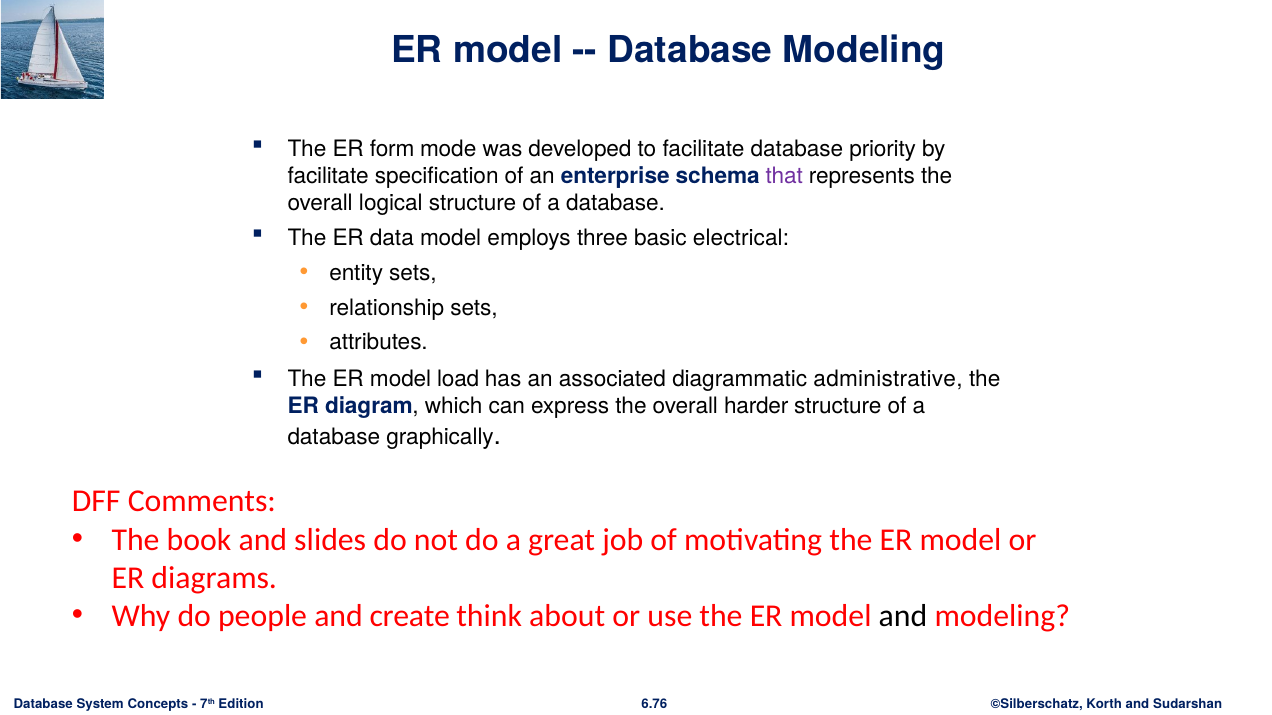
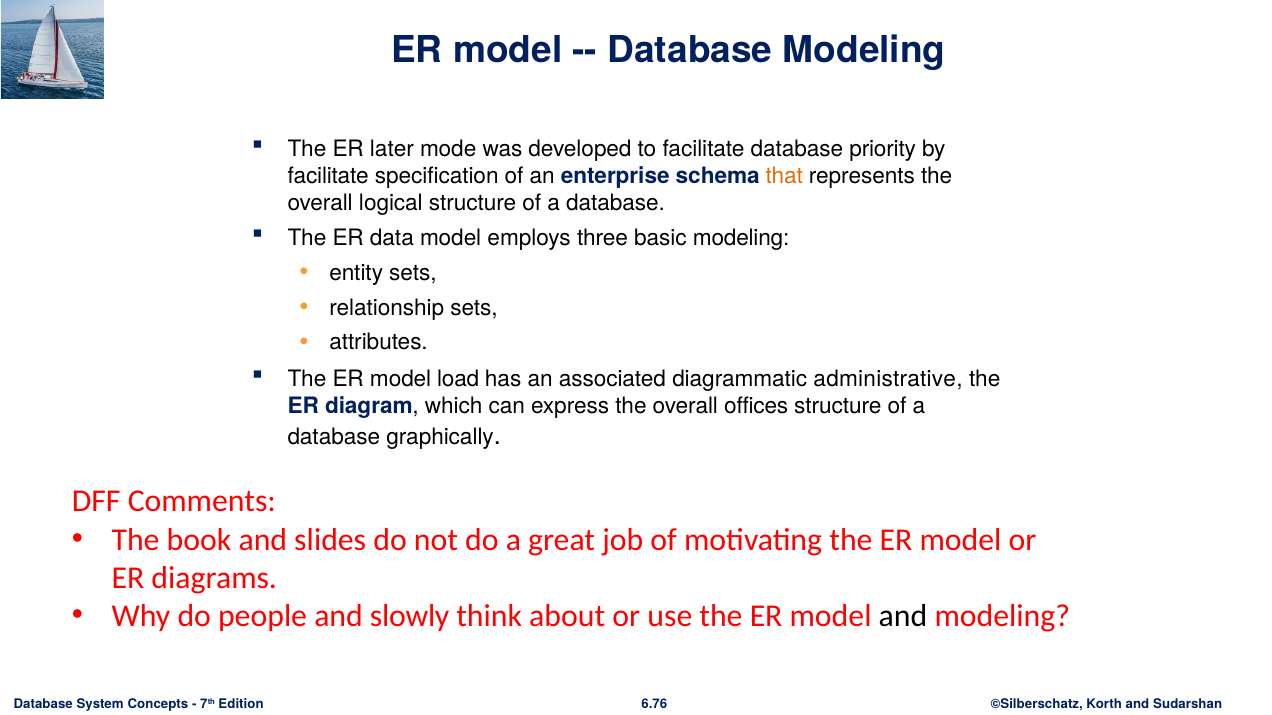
form: form -> later (392, 149)
that colour: purple -> orange (784, 176)
basic electrical: electrical -> modeling (741, 238)
harder: harder -> offices (756, 406)
create: create -> slowly (410, 616)
